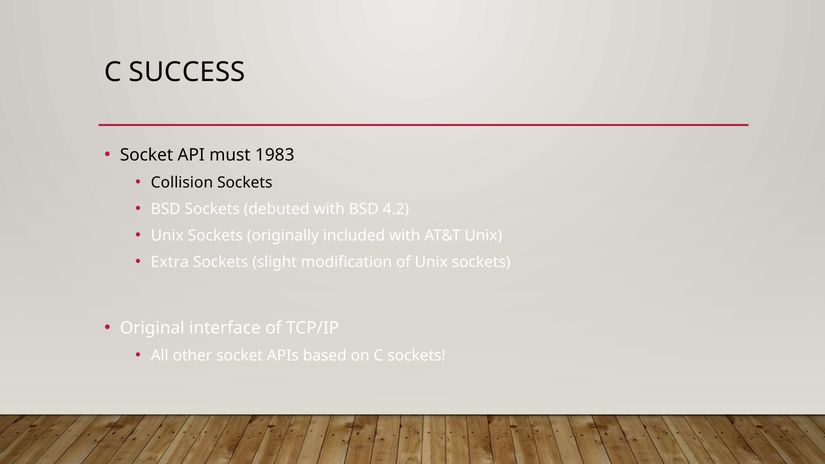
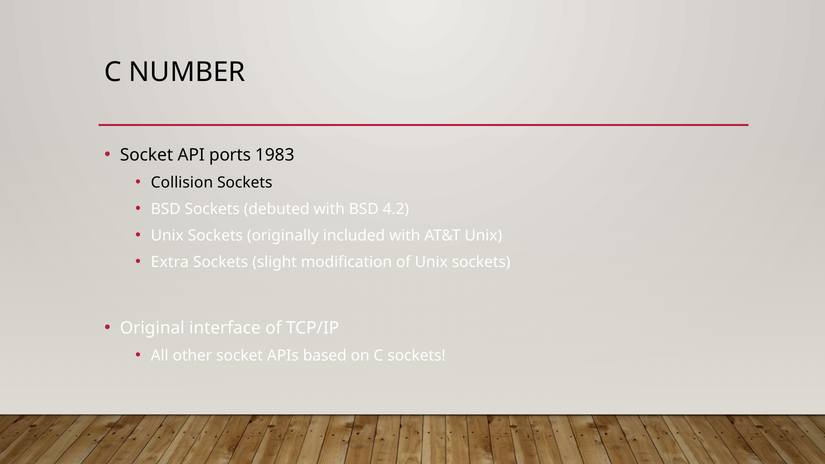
SUCCESS: SUCCESS -> NUMBER (187, 72)
must: must -> ports (230, 155)
